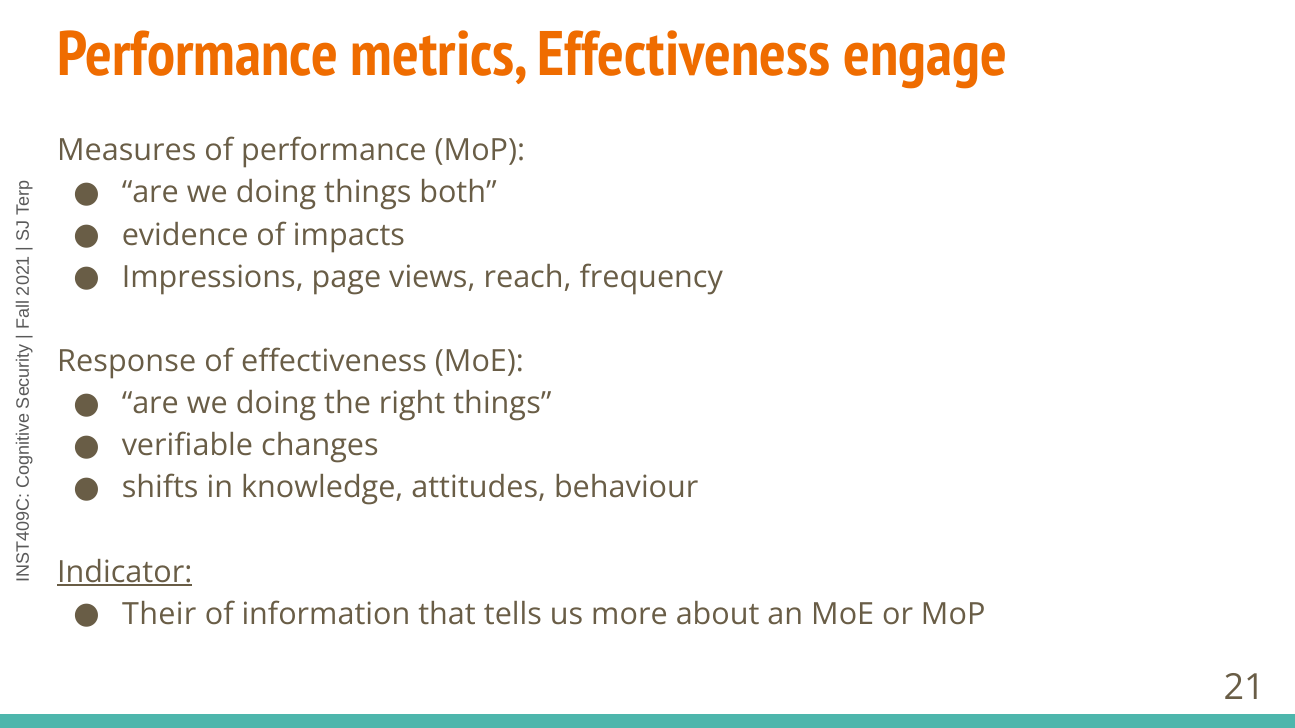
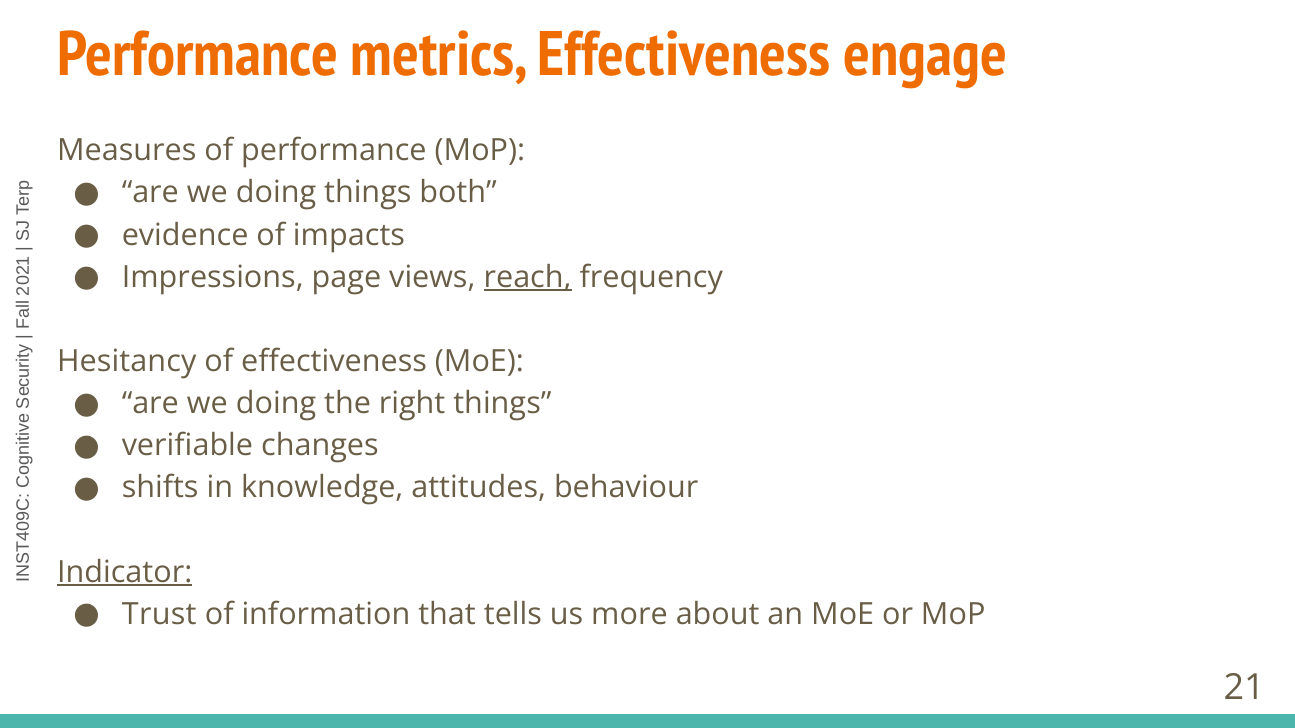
reach underline: none -> present (528, 277)
Response: Response -> Hesitancy (127, 362)
Their: Their -> Trust (159, 615)
